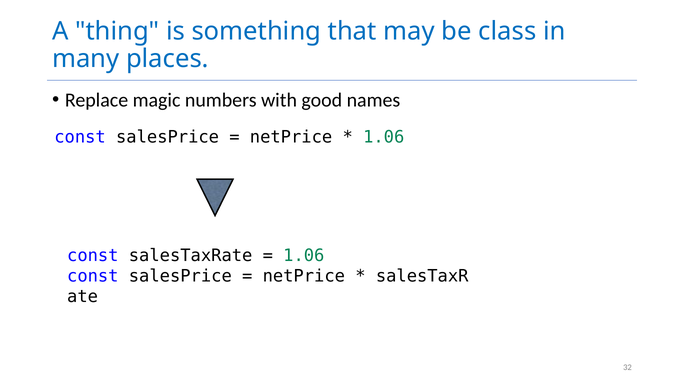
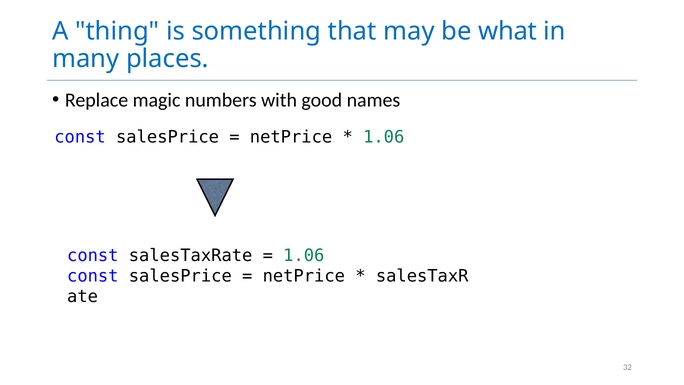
class: class -> what (508, 31)
